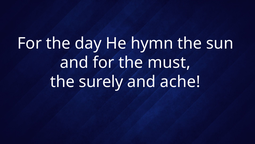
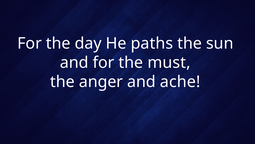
hymn: hymn -> paths (152, 43)
surely: surely -> anger (101, 82)
